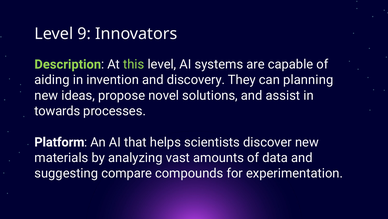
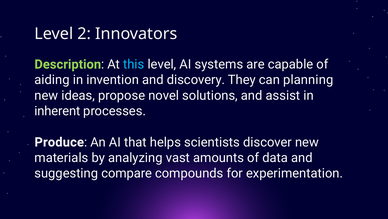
9: 9 -> 2 (84, 34)
this colour: light green -> light blue (134, 64)
towards: towards -> inherent (57, 111)
Platform: Platform -> Produce (59, 142)
